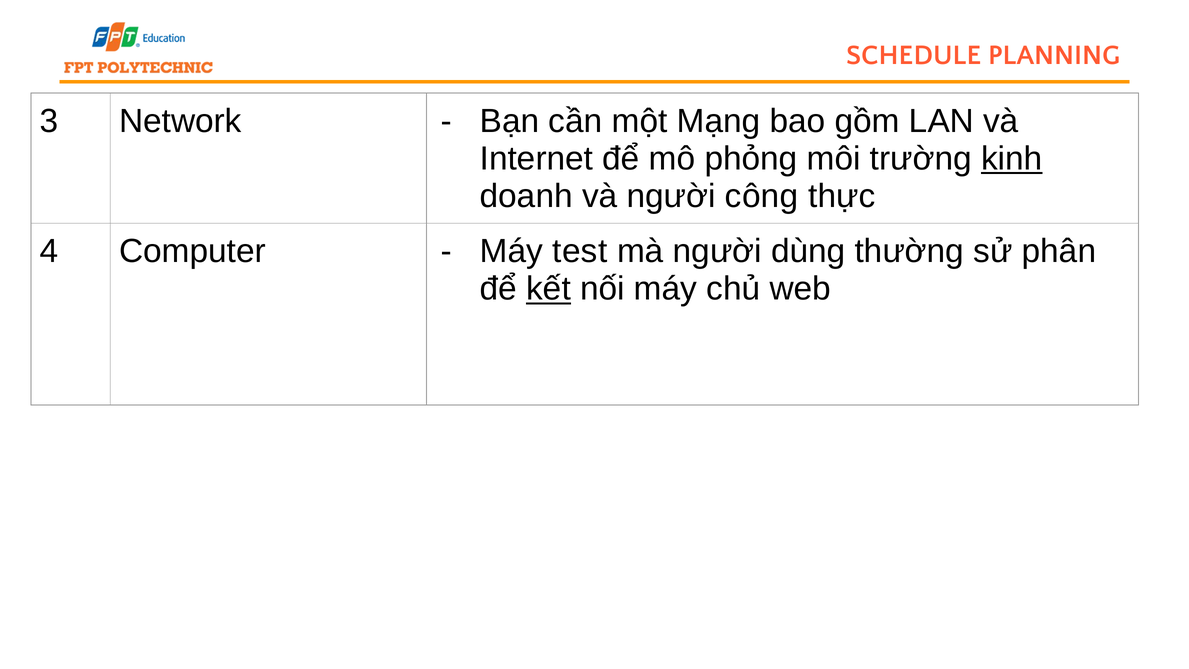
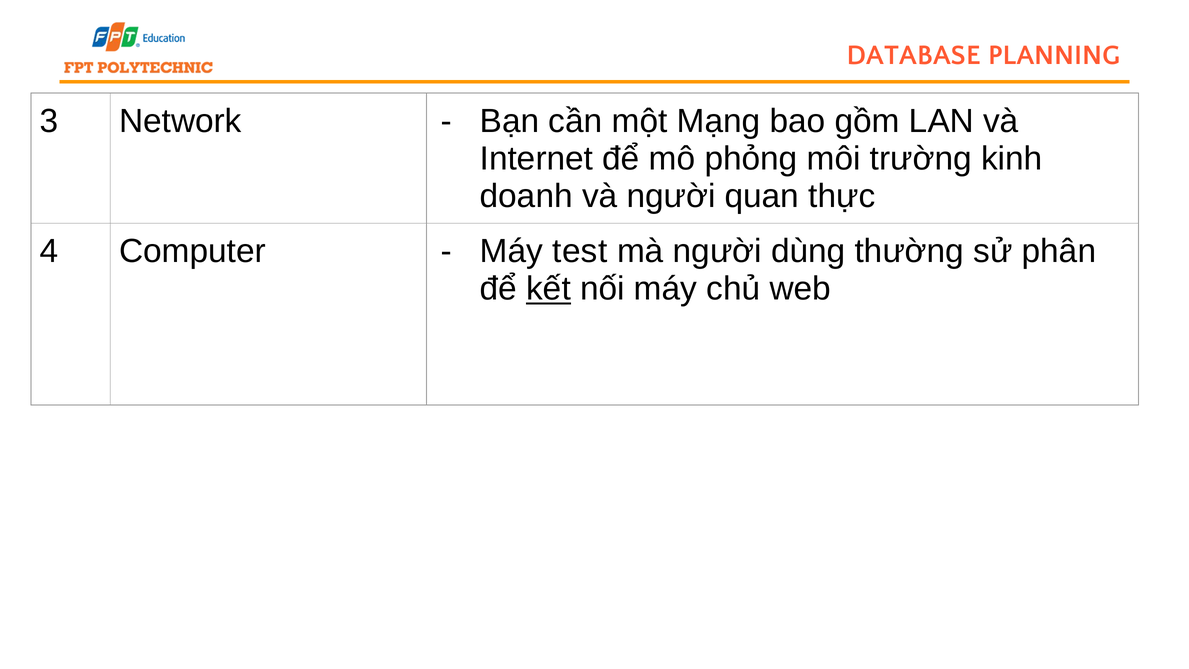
SCHEDULE: SCHEDULE -> DATABASE (914, 55)
kinh underline: present -> none (1012, 159)
công: công -> quan (762, 196)
